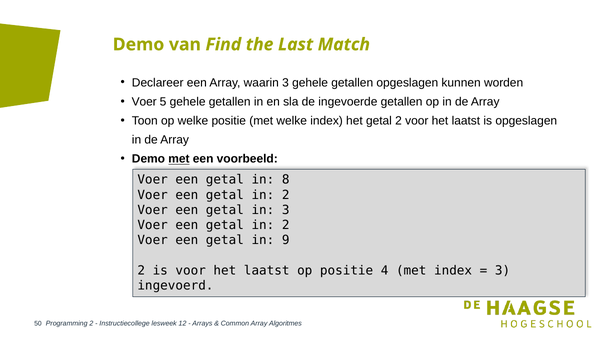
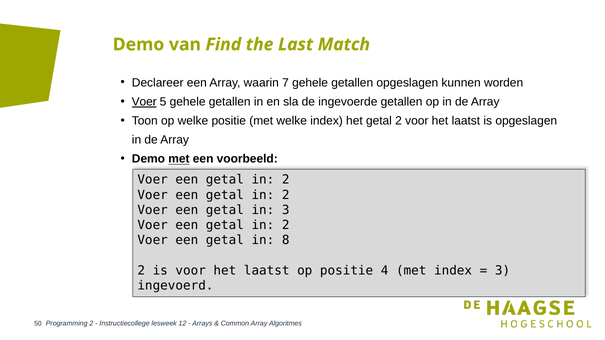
waarin 3: 3 -> 7 (286, 83)
Voer underline: none -> present (144, 102)
8: 8 -> 2 (286, 180)
9: 9 -> 8 (286, 240)
